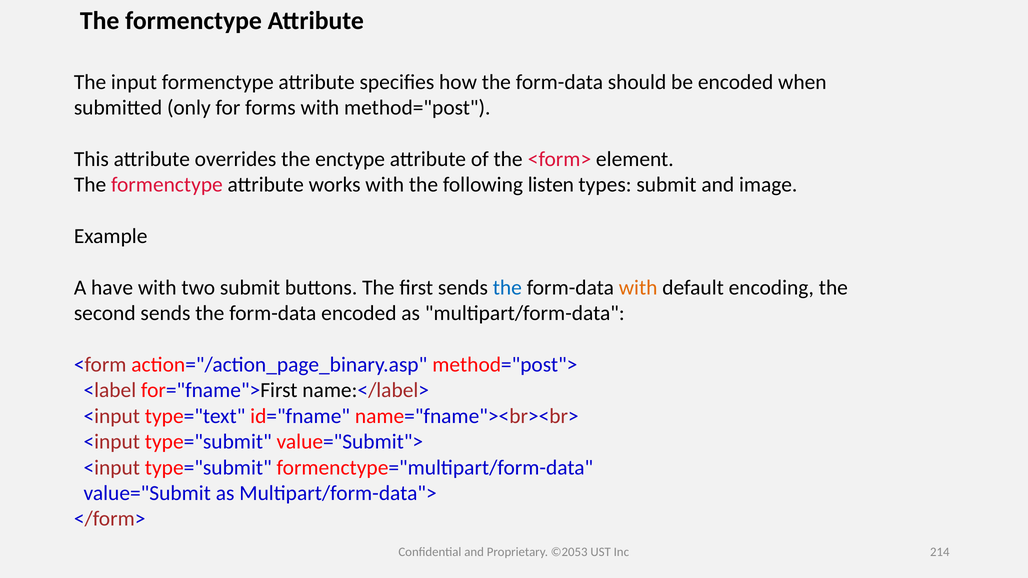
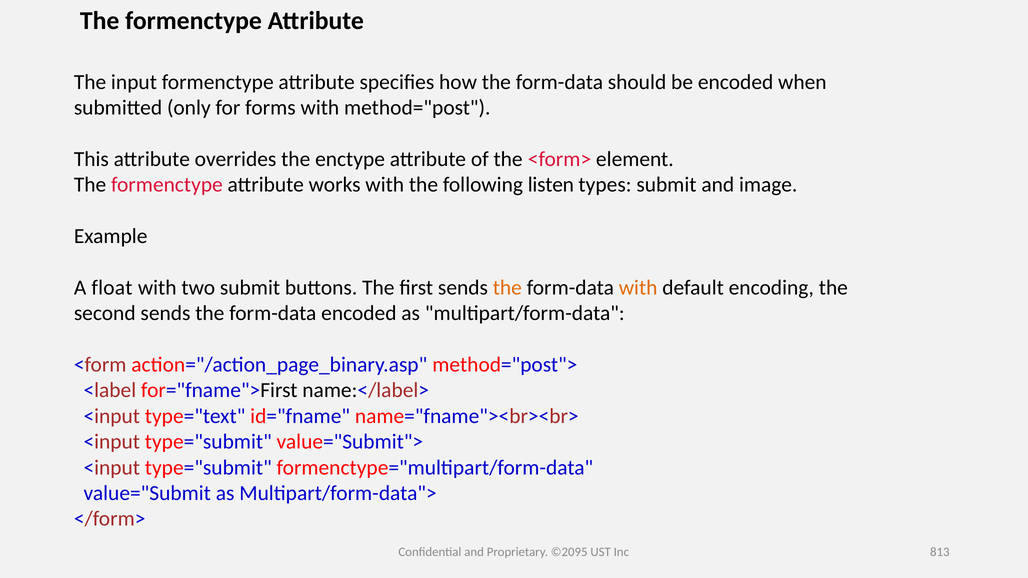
have: have -> float (112, 288)
the colour: blue -> orange (507, 288)
©2053: ©2053 -> ©2095 (569, 552)
214: 214 -> 813 (940, 552)
